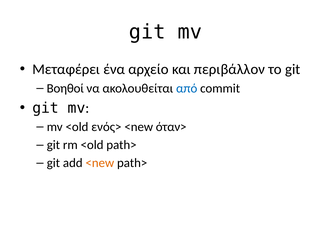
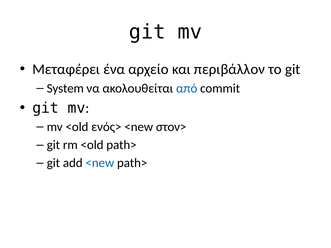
Βοηθοί: Βοηθοί -> System (65, 88)
όταν>: όταν> -> στον> (171, 127)
<new colour: orange -> blue (100, 163)
